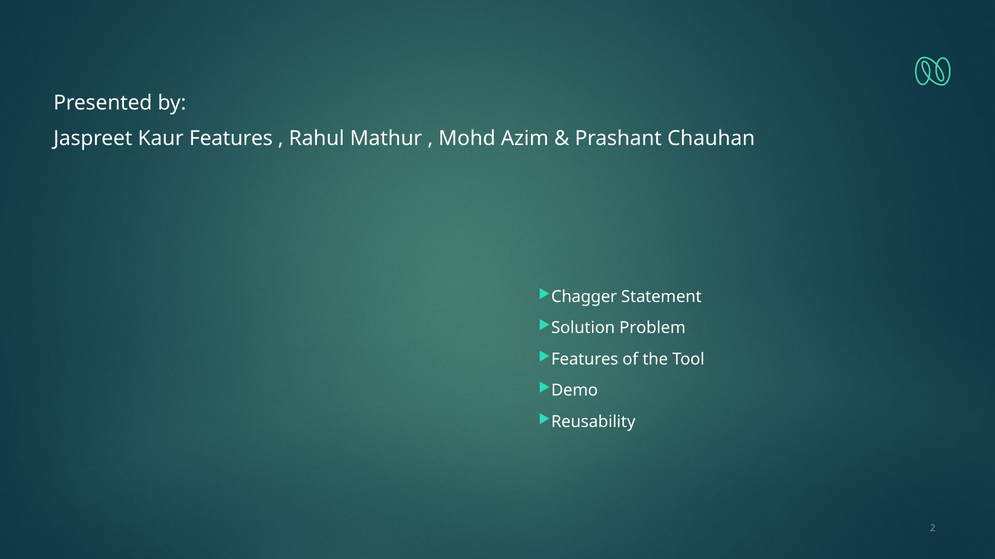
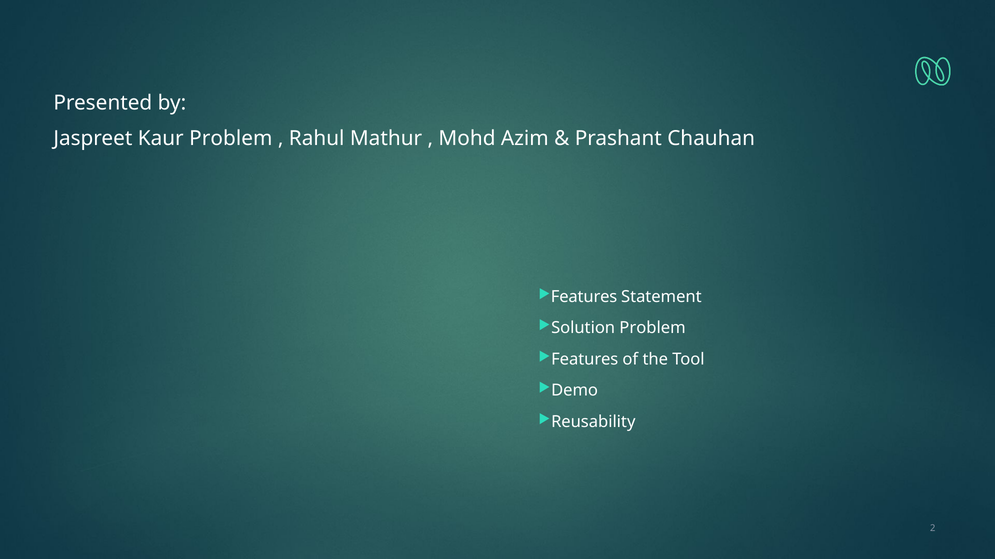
Kaur Features: Features -> Problem (231, 139)
Chagger: Chagger -> Features (584, 297)
